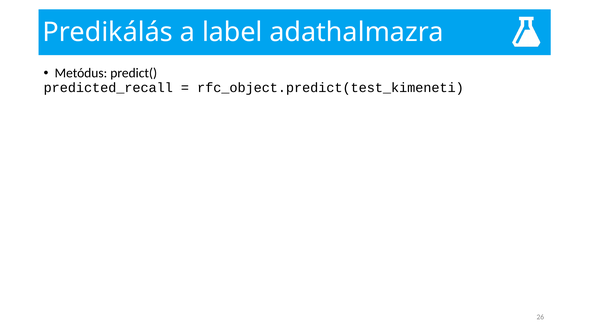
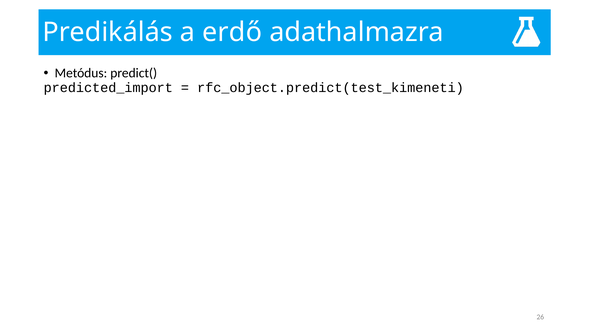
label: label -> erdő (232, 32)
predicted_recall: predicted_recall -> predicted_import (108, 88)
